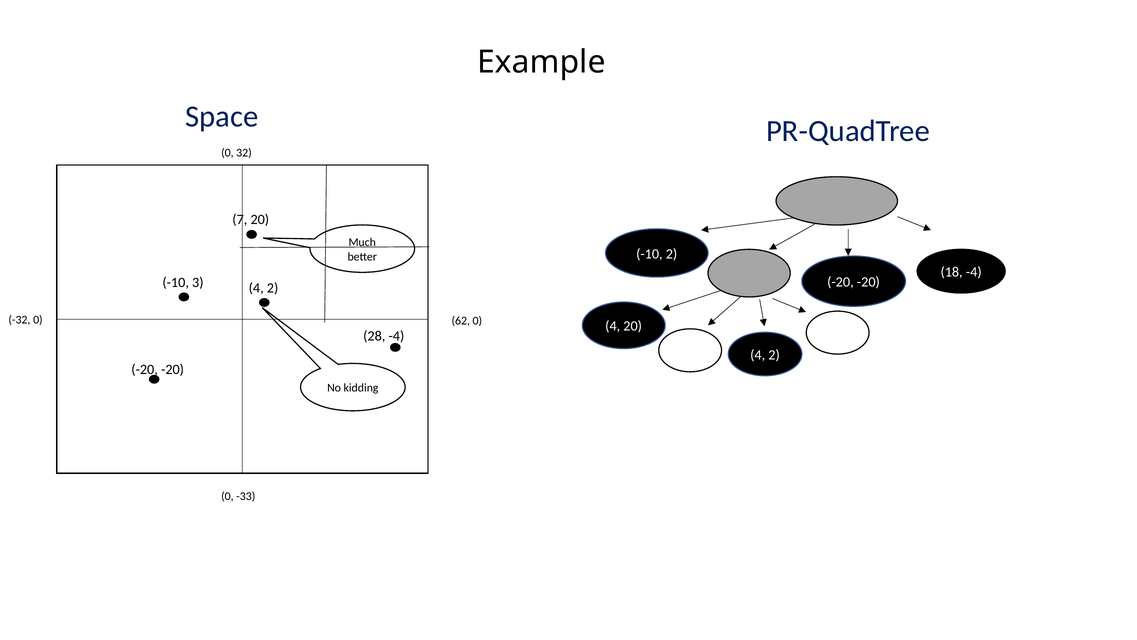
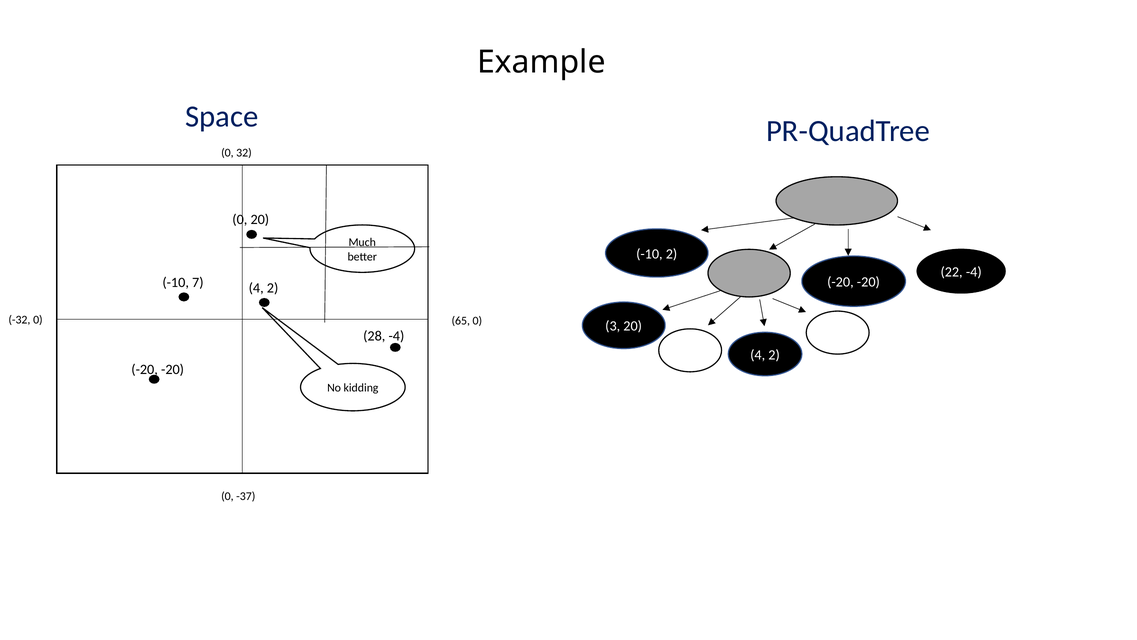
7: 7 -> 0 (240, 220)
18: 18 -> 22 (952, 272)
3: 3 -> 7 (198, 282)
62: 62 -> 65 (461, 321)
4: 4 -> 3 (613, 326)
-33: -33 -> -37 (246, 496)
